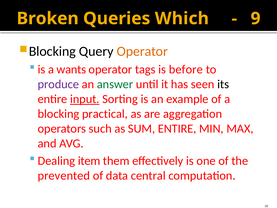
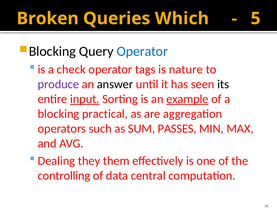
9: 9 -> 5 (256, 18)
Operator colour: orange -> blue (142, 51)
wants: wants -> check (71, 69)
before: before -> nature (186, 69)
answer colour: green -> black (115, 84)
example underline: none -> present (187, 99)
SUM ENTIRE: ENTIRE -> PASSES (177, 129)
item: item -> they (89, 161)
prevented: prevented -> controlling (64, 175)
